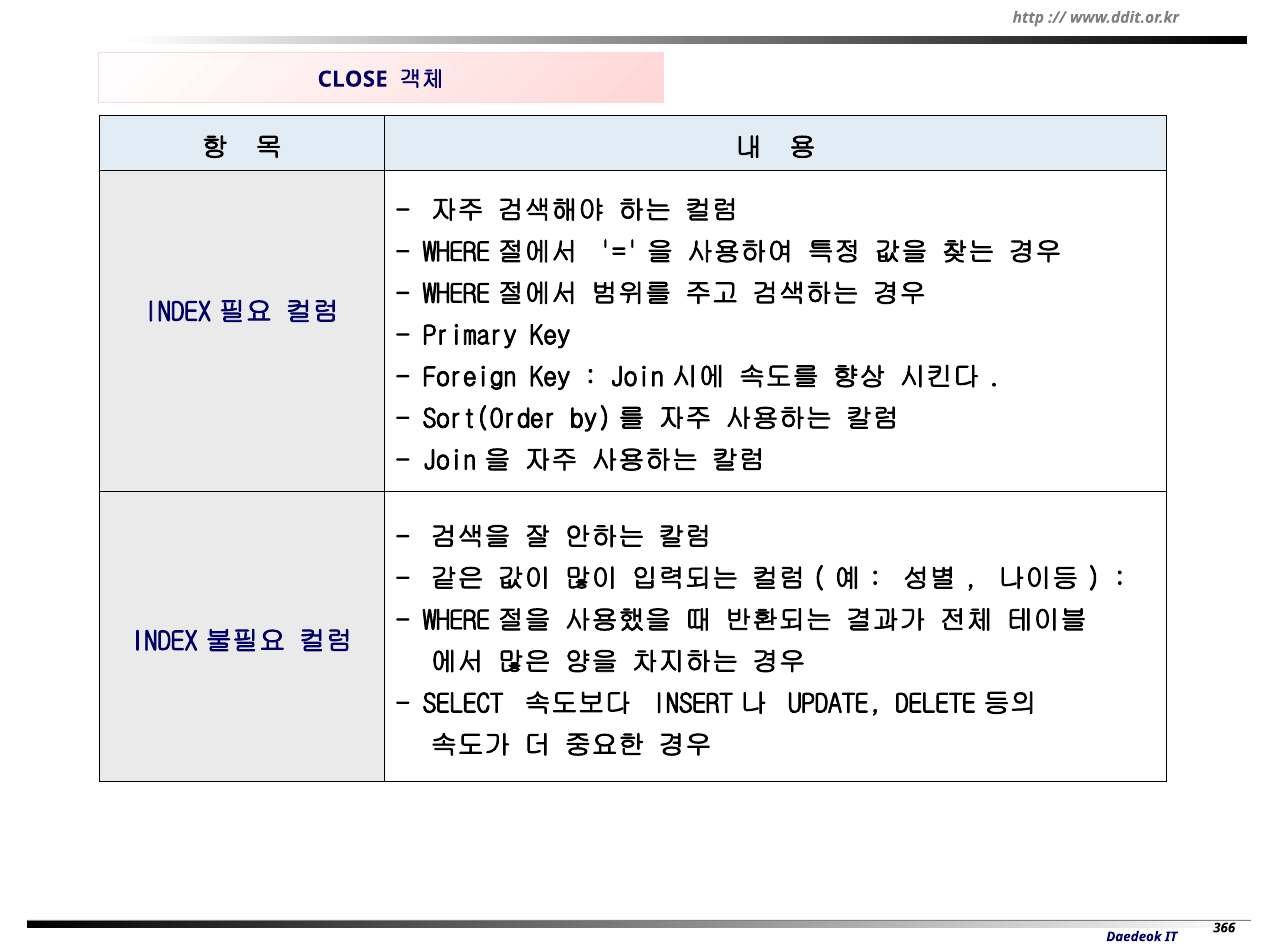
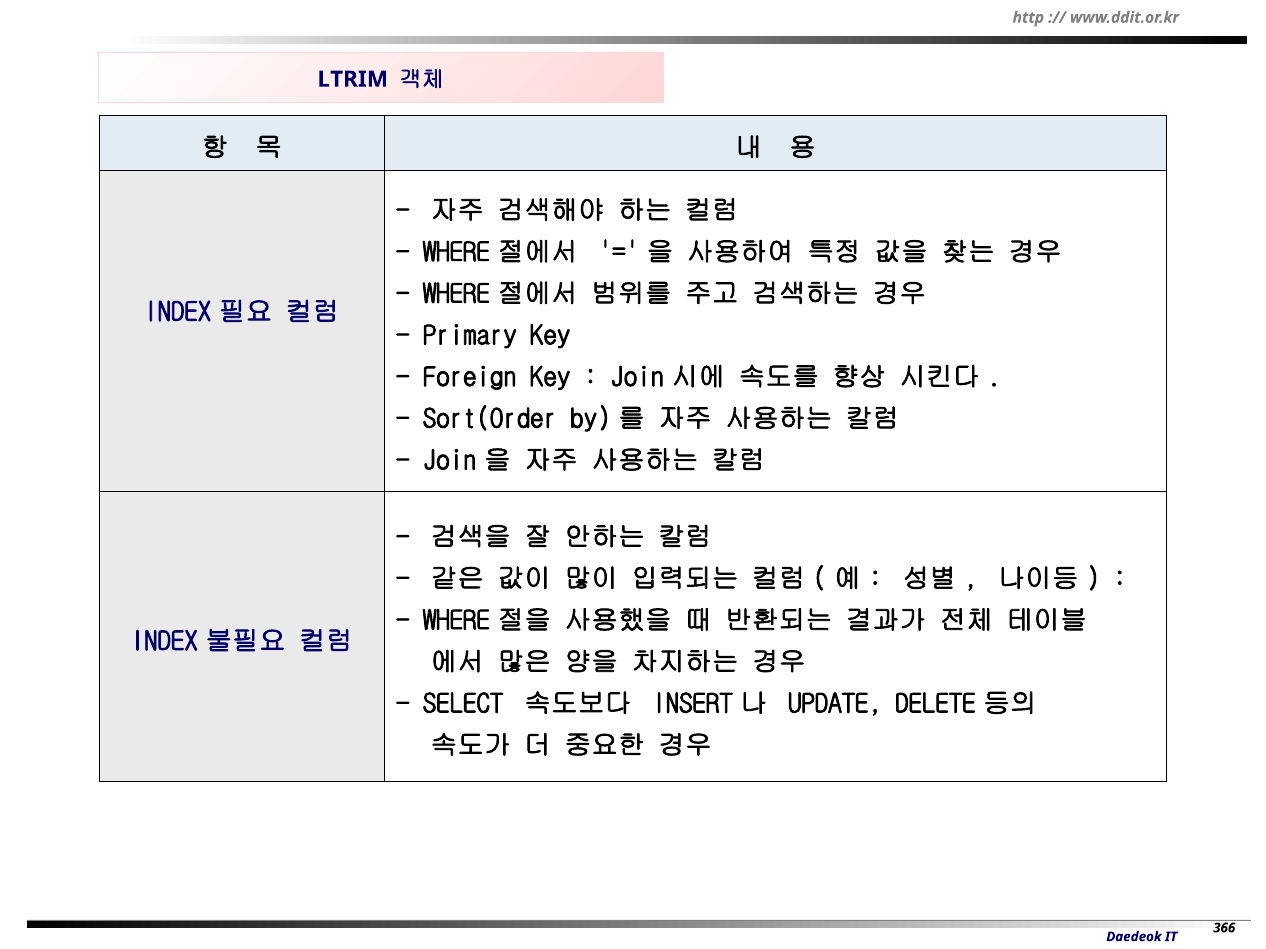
CLOSE: CLOSE -> LTRIM (353, 79)
